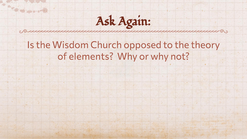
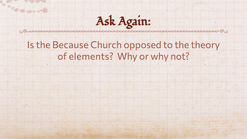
Wisdom: Wisdom -> Because (70, 45)
